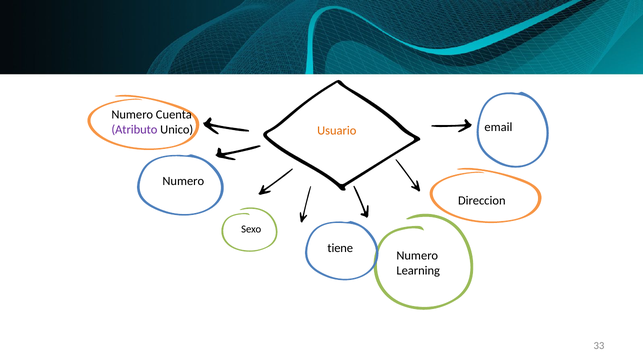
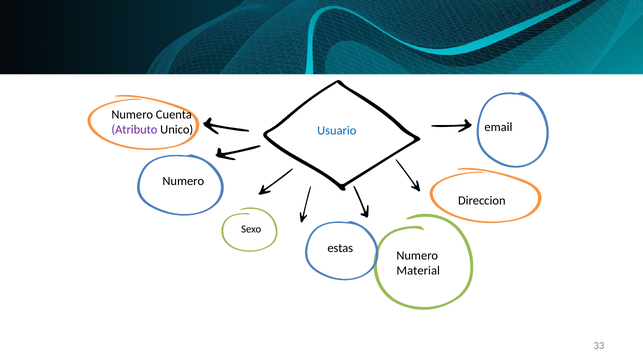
Usuario colour: orange -> blue (337, 131)
tiene: tiene -> estas (340, 248)
Learning: Learning -> Material (418, 270)
